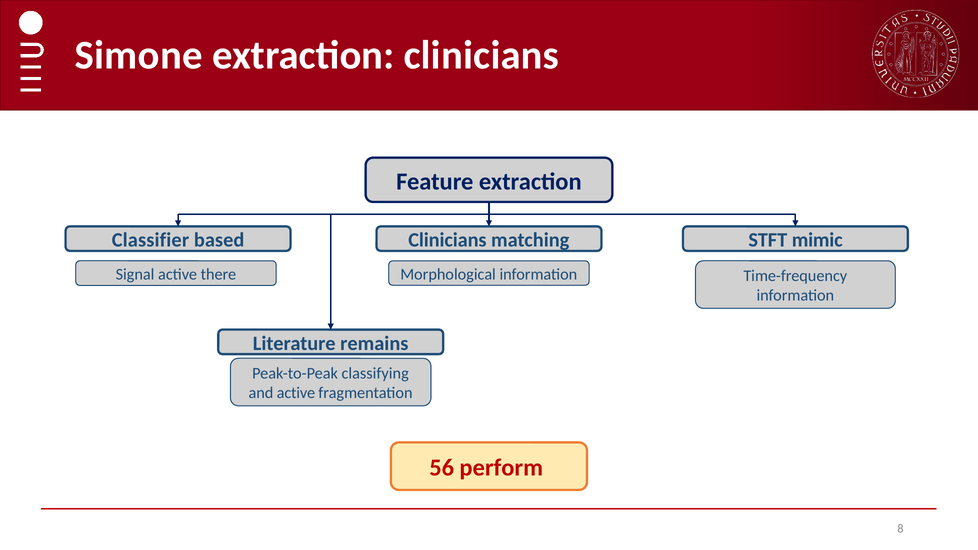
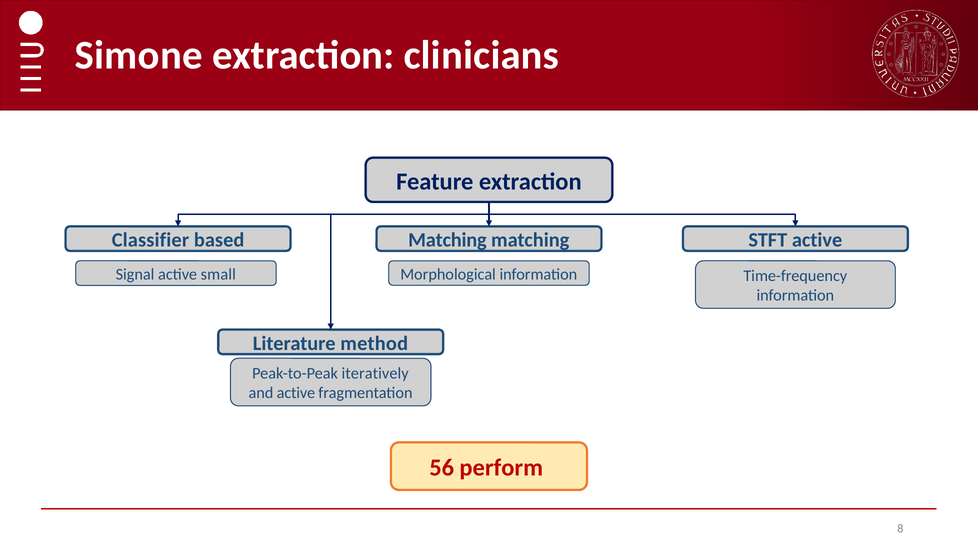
based Clinicians: Clinicians -> Matching (447, 240)
STFT mimic: mimic -> active (817, 240)
there: there -> small (218, 274)
remains: remains -> method (374, 343)
classifying: classifying -> iteratively (375, 373)
